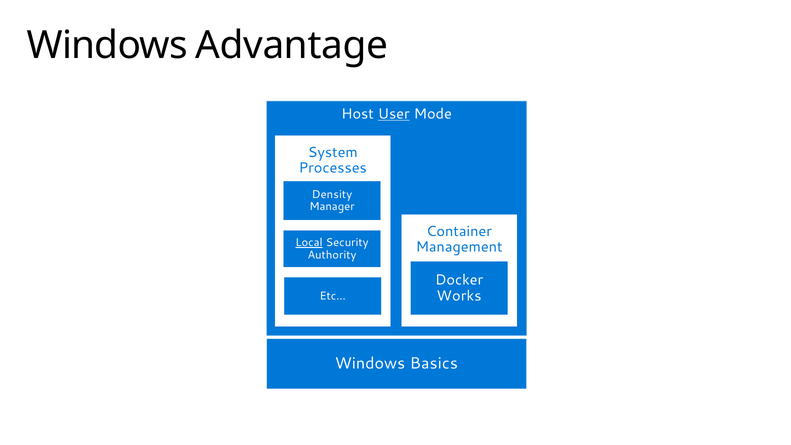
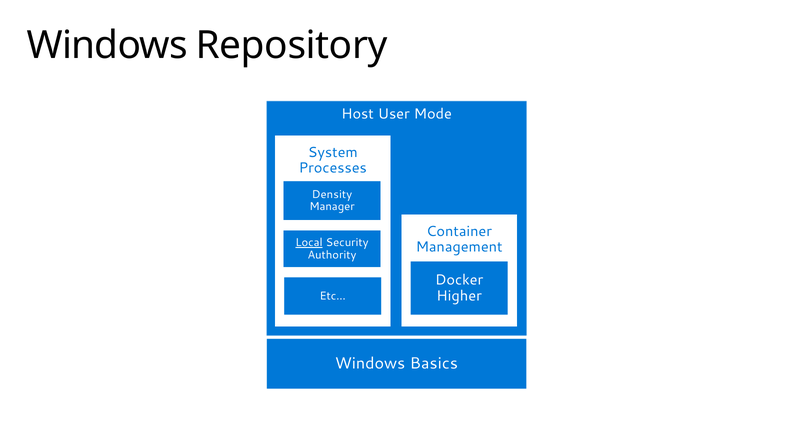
Advantage: Advantage -> Repository (292, 45)
User underline: present -> none (394, 114)
Works: Works -> Higher (459, 296)
